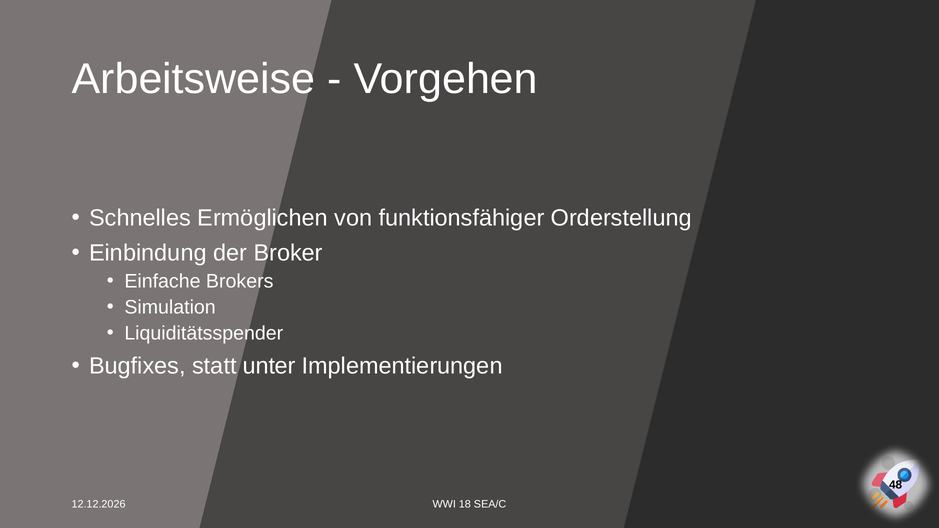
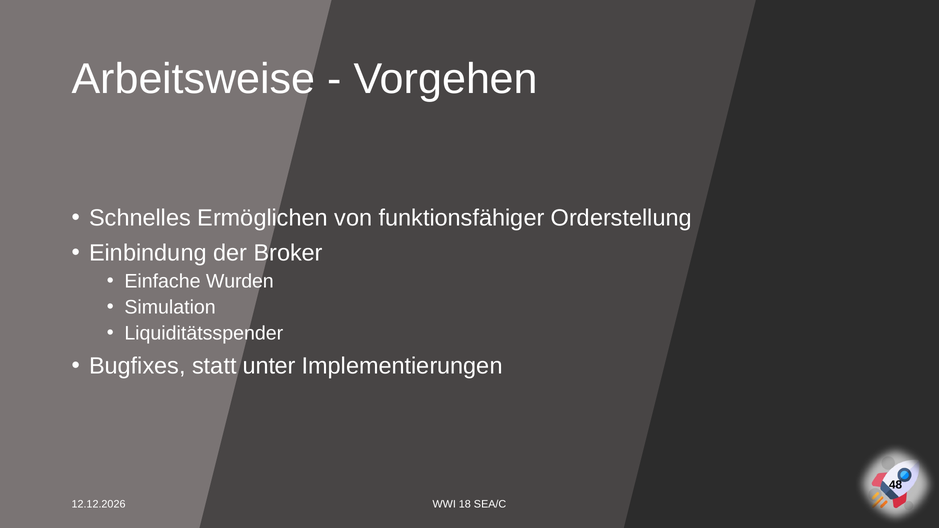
Brokers: Brokers -> Wurden (240, 281)
